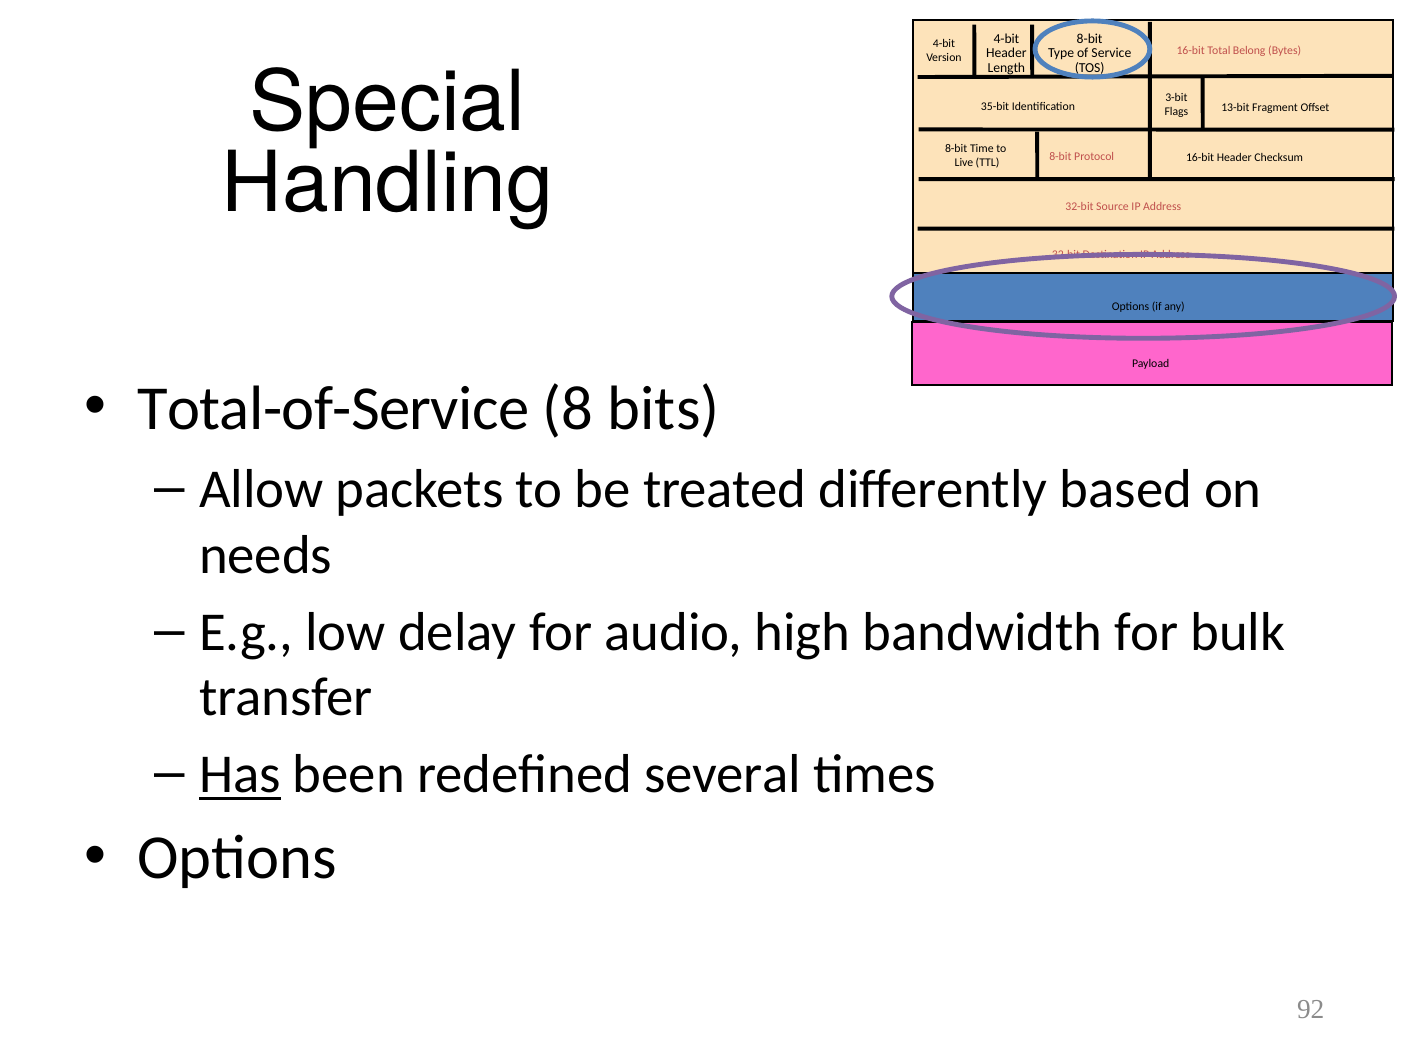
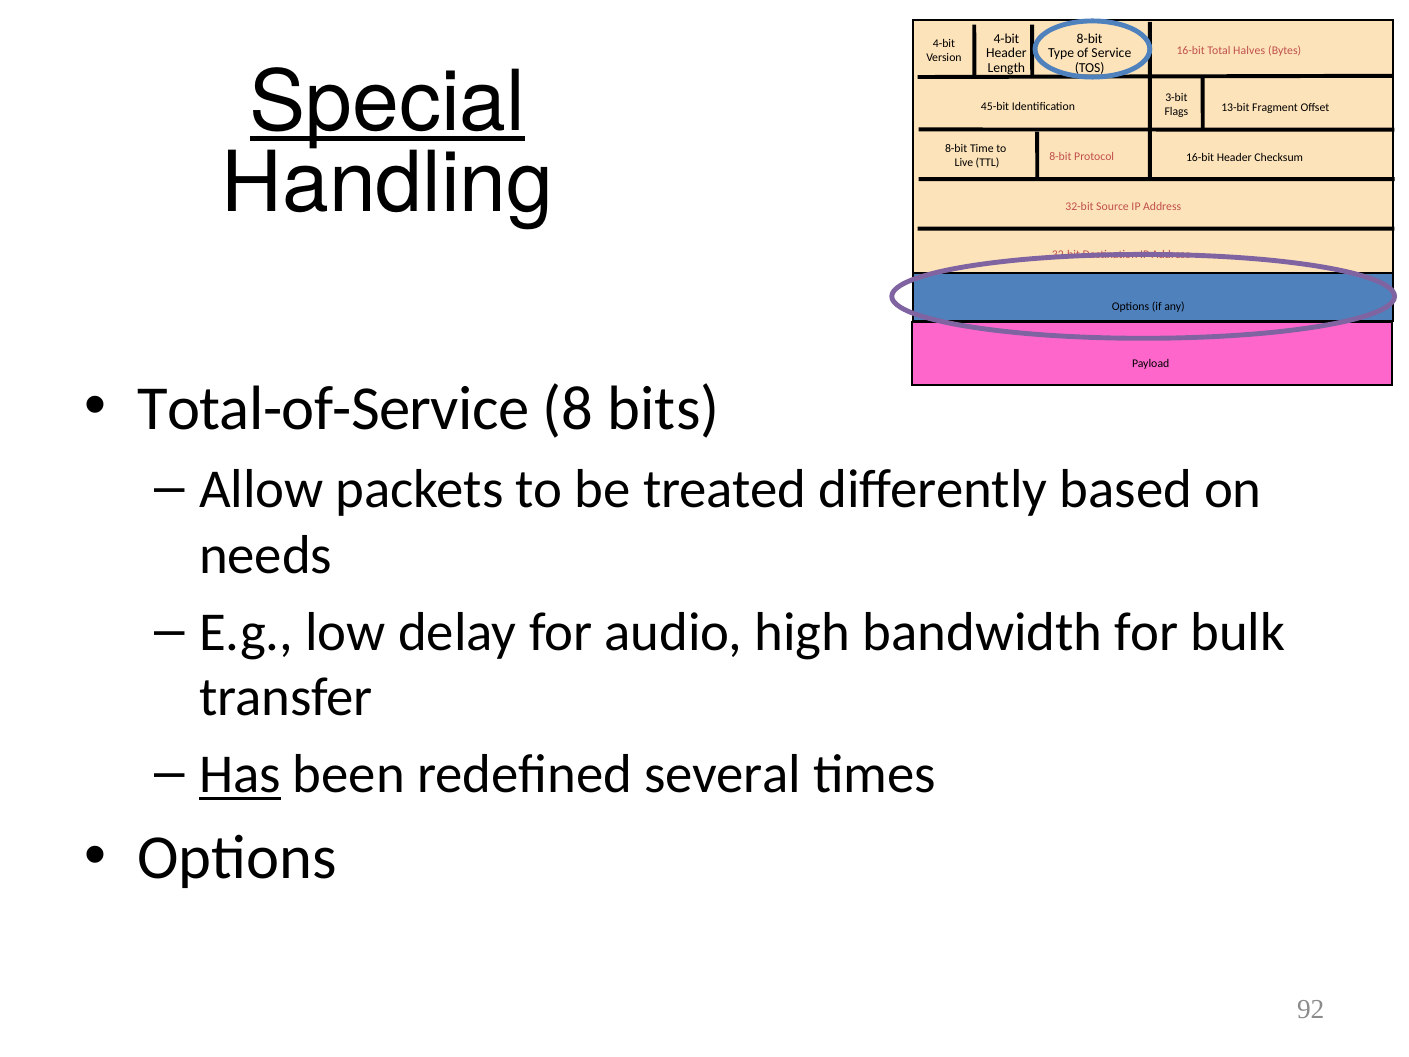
Belong: Belong -> Halves (1249, 50)
Special underline: none -> present (387, 103)
35-bit: 35-bit -> 45-bit (995, 106)
